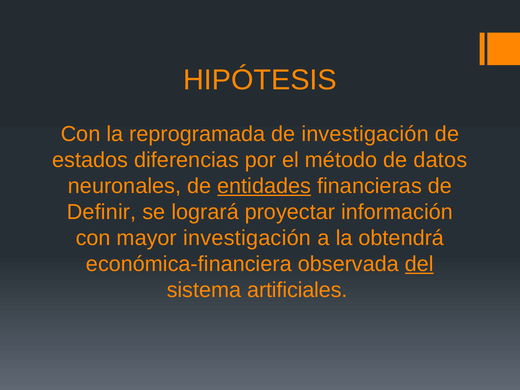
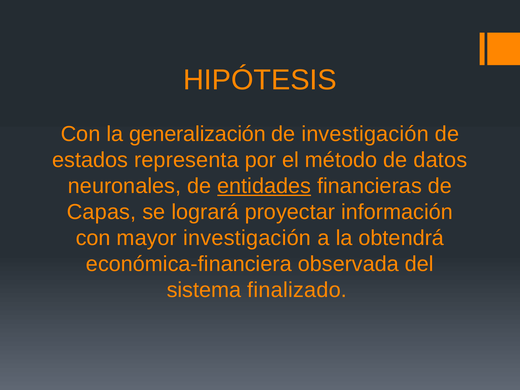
reprogramada: reprogramada -> generalización (197, 134)
diferencias: diferencias -> representa (186, 160)
Definir: Definir -> Capas (102, 212)
del underline: present -> none (419, 264)
artificiales: artificiales -> finalizado (297, 290)
